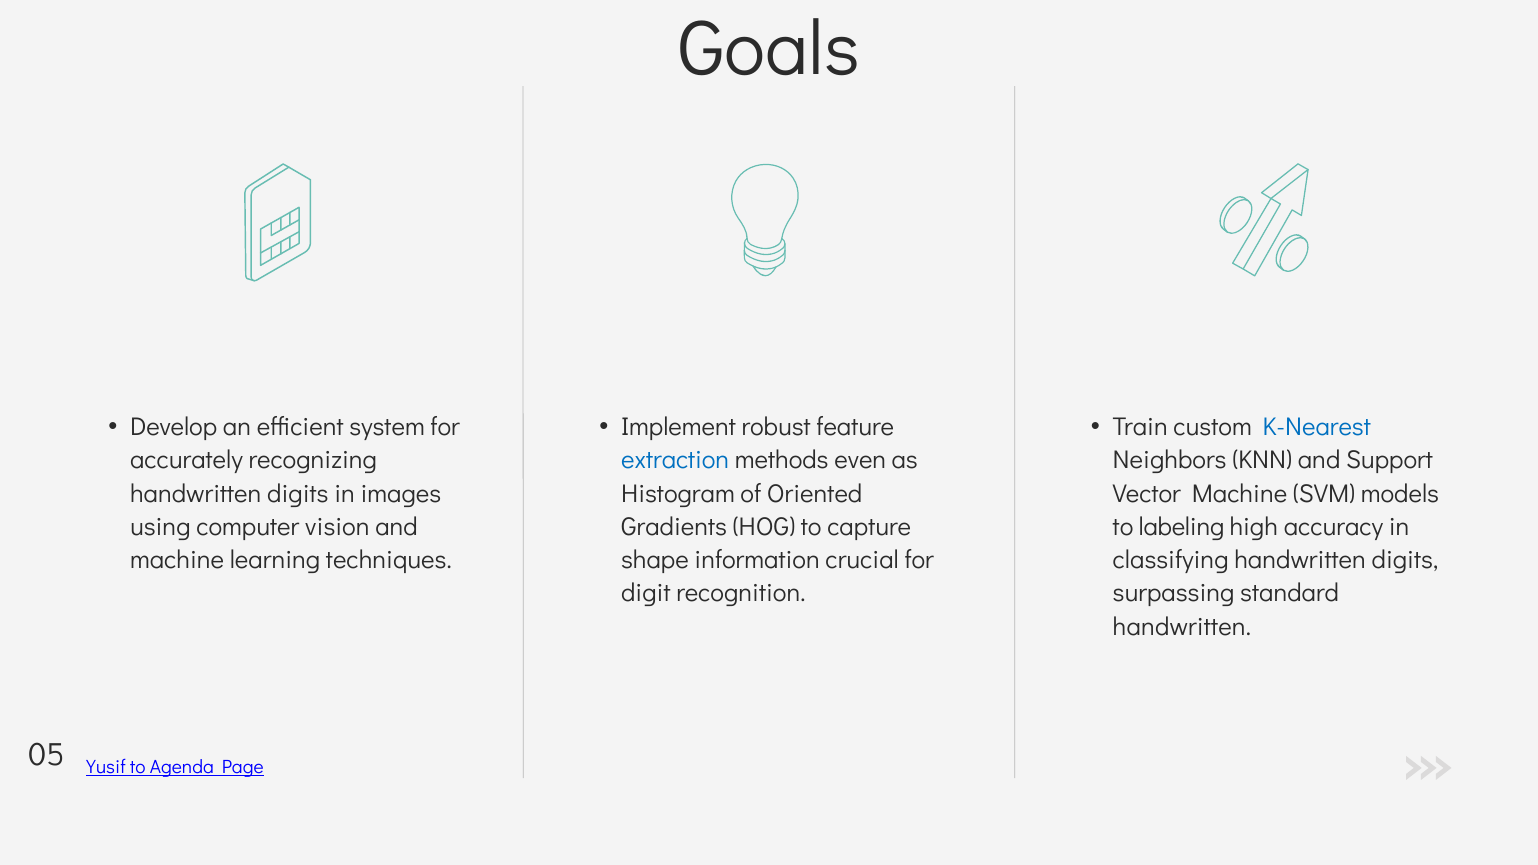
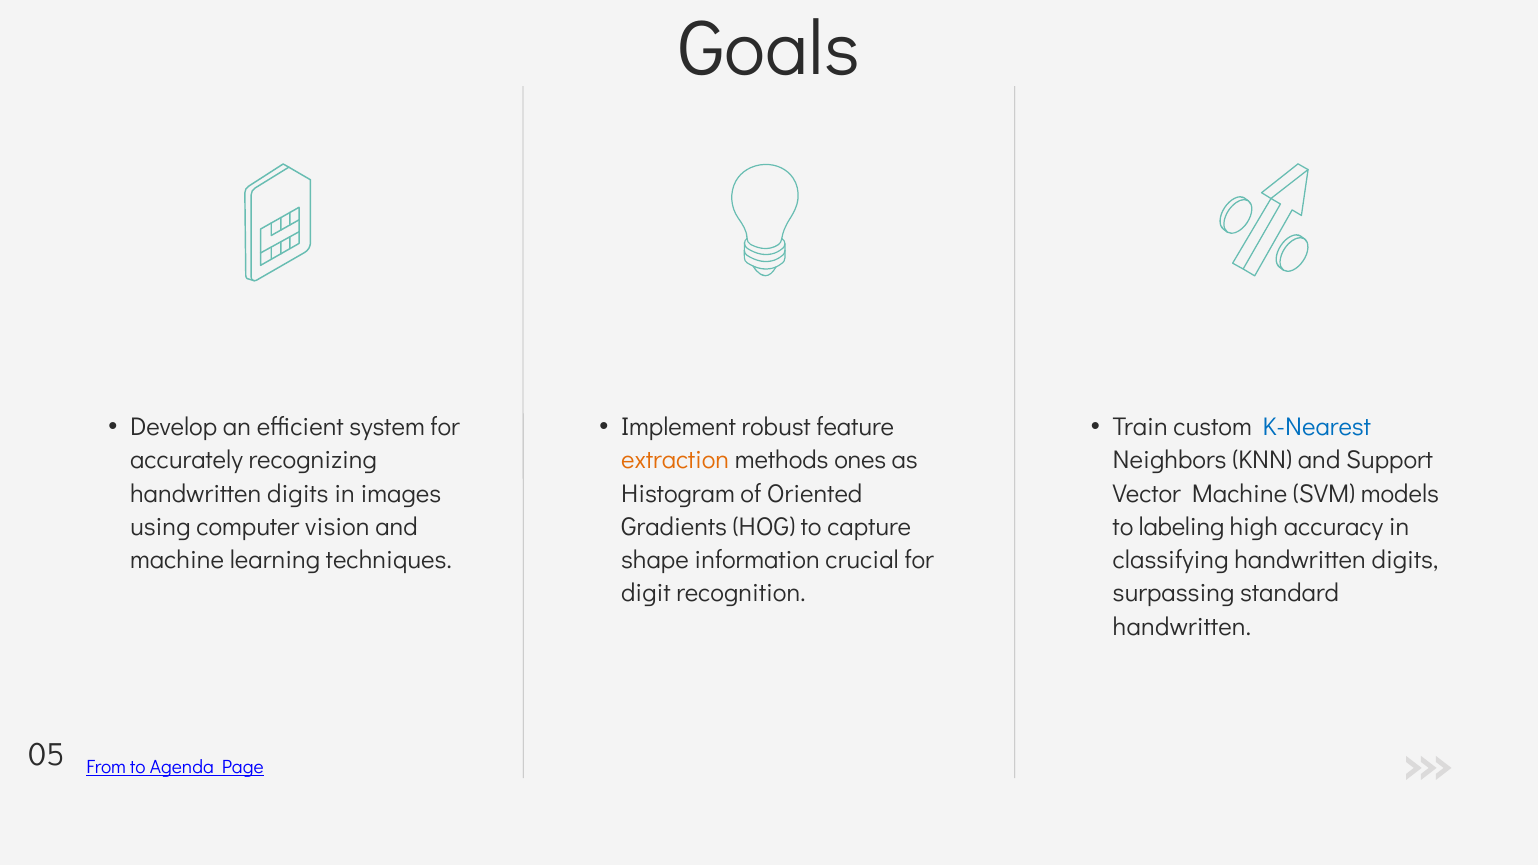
extraction colour: blue -> orange (675, 460)
even: even -> ones (860, 460)
Yusif: Yusif -> From (106, 767)
